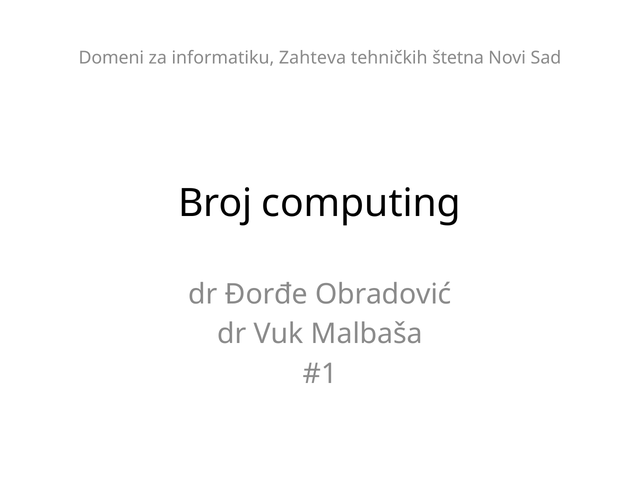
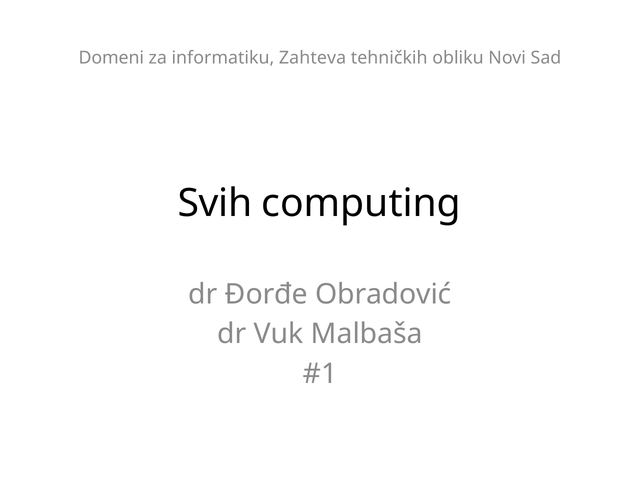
štetna: štetna -> obliku (458, 58)
Broj: Broj -> Svih (215, 203)
